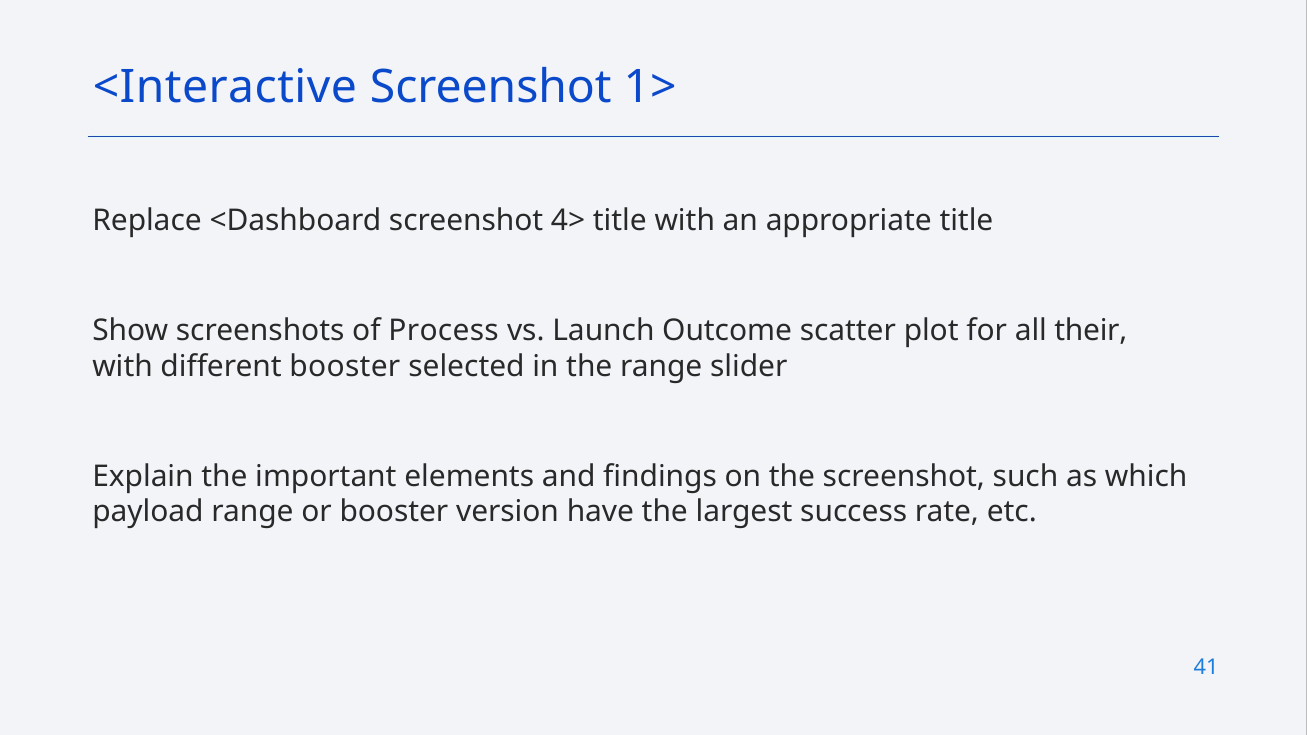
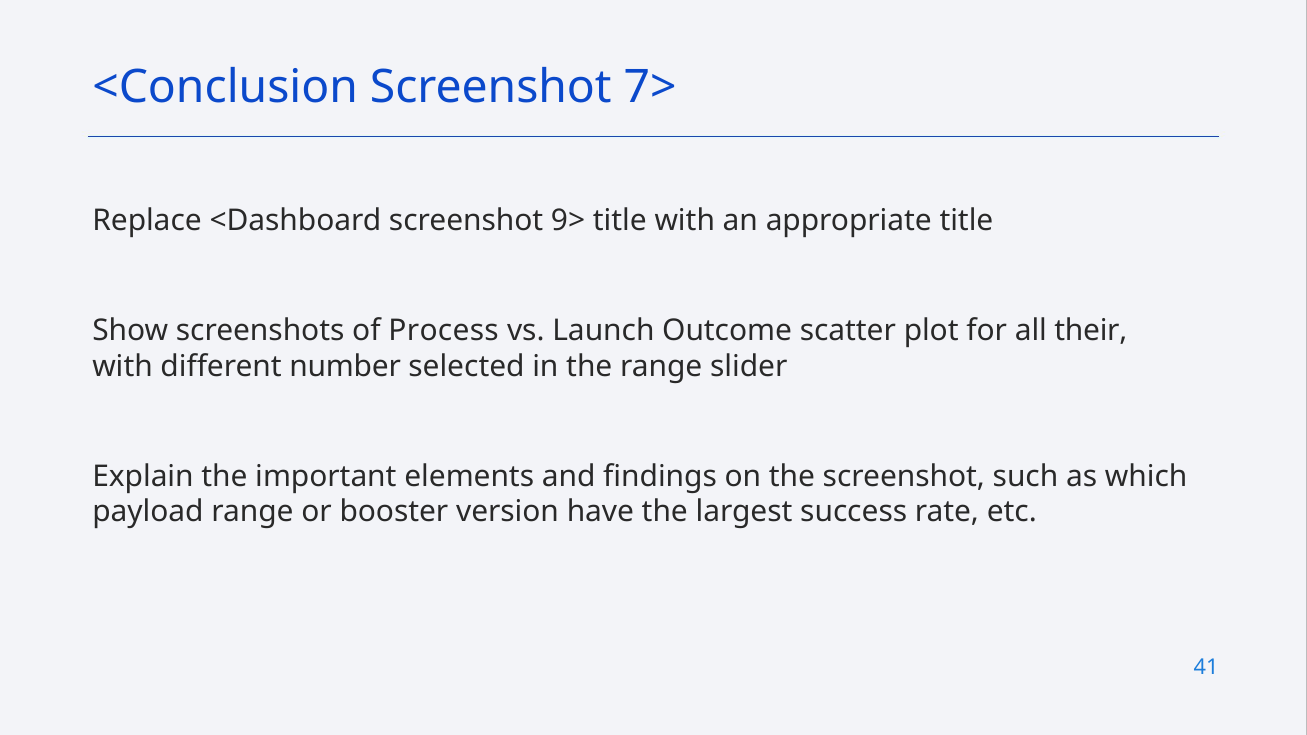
<Interactive: <Interactive -> <Conclusion (225, 87)
1>: 1> -> 7> (650, 87)
4>: 4> -> 9> (568, 221)
different booster: booster -> number (345, 366)
